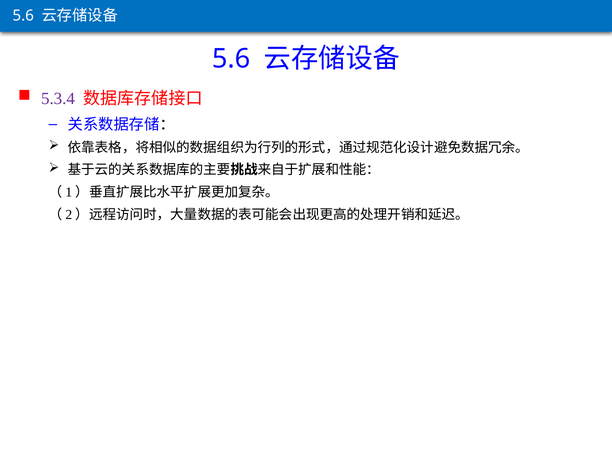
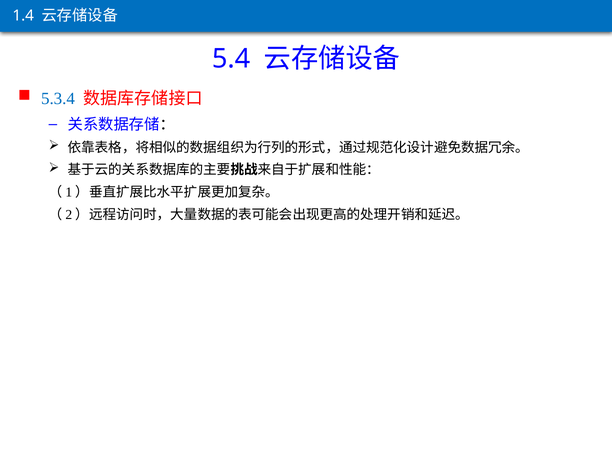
5.6: 5.6 -> 1.4 (23, 16)
5.6: 5.6 -> 5.4 (231, 59)
5.3.4 colour: purple -> blue (58, 99)
